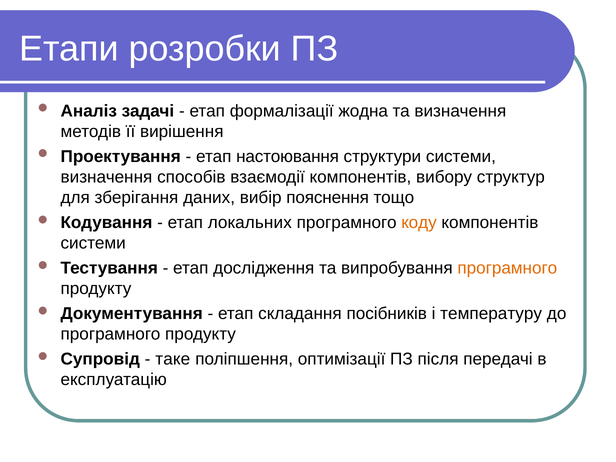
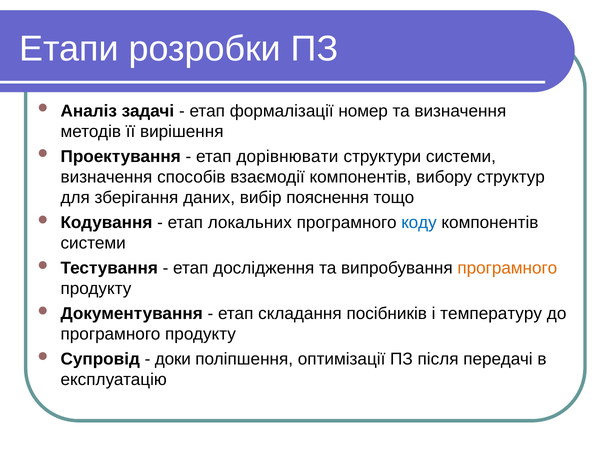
жодна: жодна -> номер (363, 111)
настоювання: настоювання -> дорівнювати (287, 156)
коду colour: orange -> blue (419, 223)
таке: таке -> доки (173, 359)
